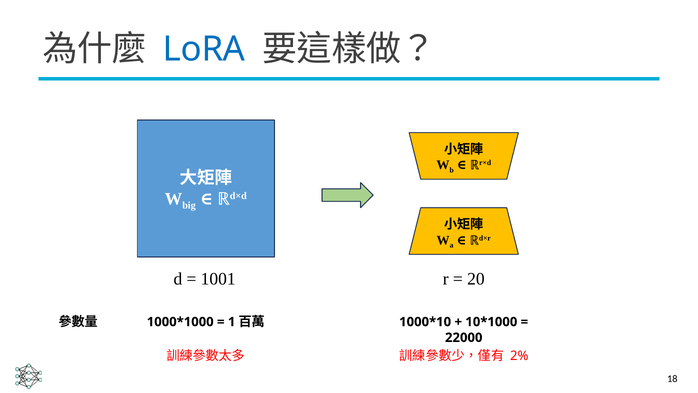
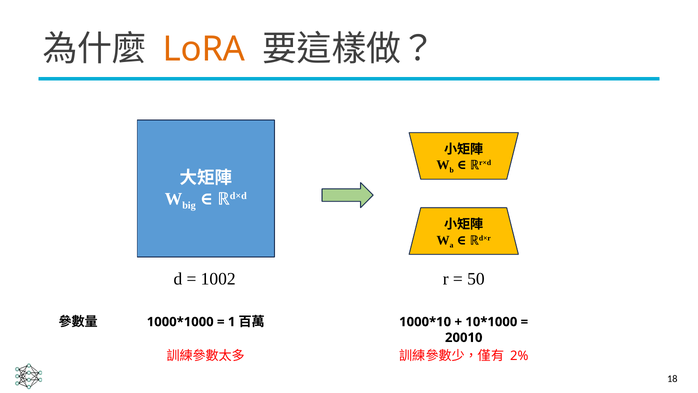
LoRA colour: blue -> orange (204, 49)
1001: 1001 -> 1002 (218, 279)
20: 20 -> 50 (476, 279)
22000: 22000 -> 20010 (464, 337)
